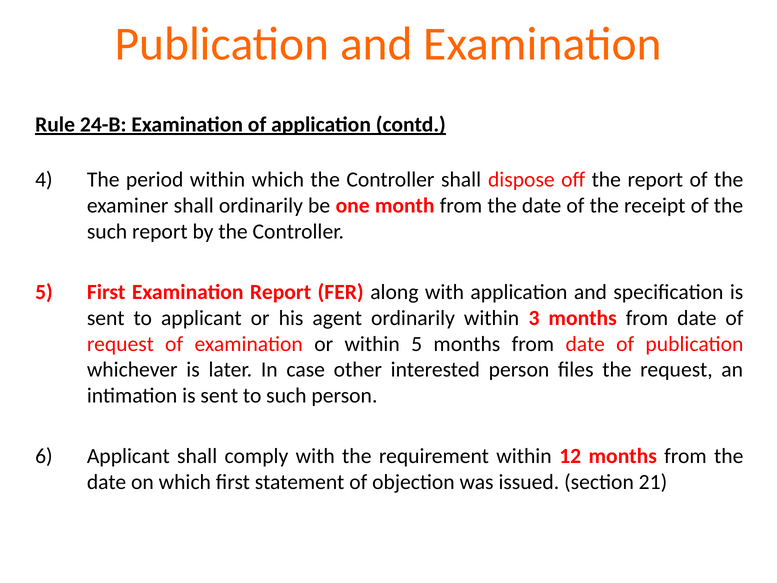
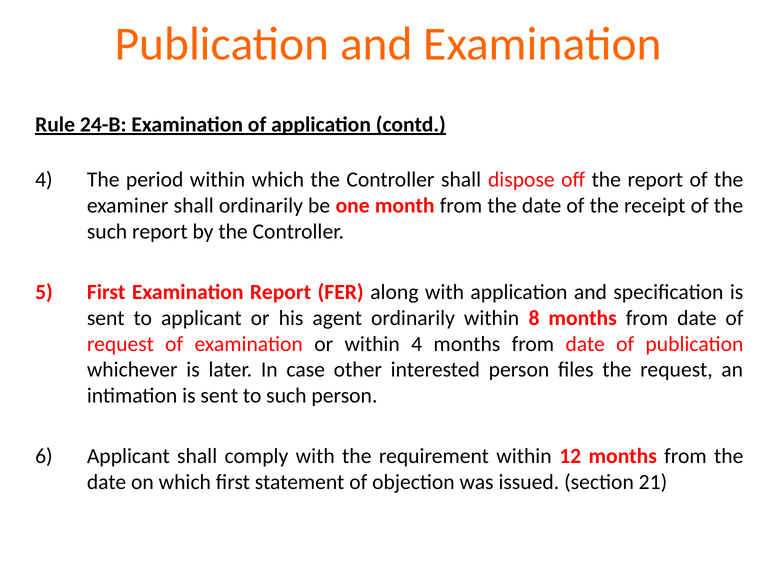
3: 3 -> 8 (534, 318)
within 5: 5 -> 4 (417, 344)
